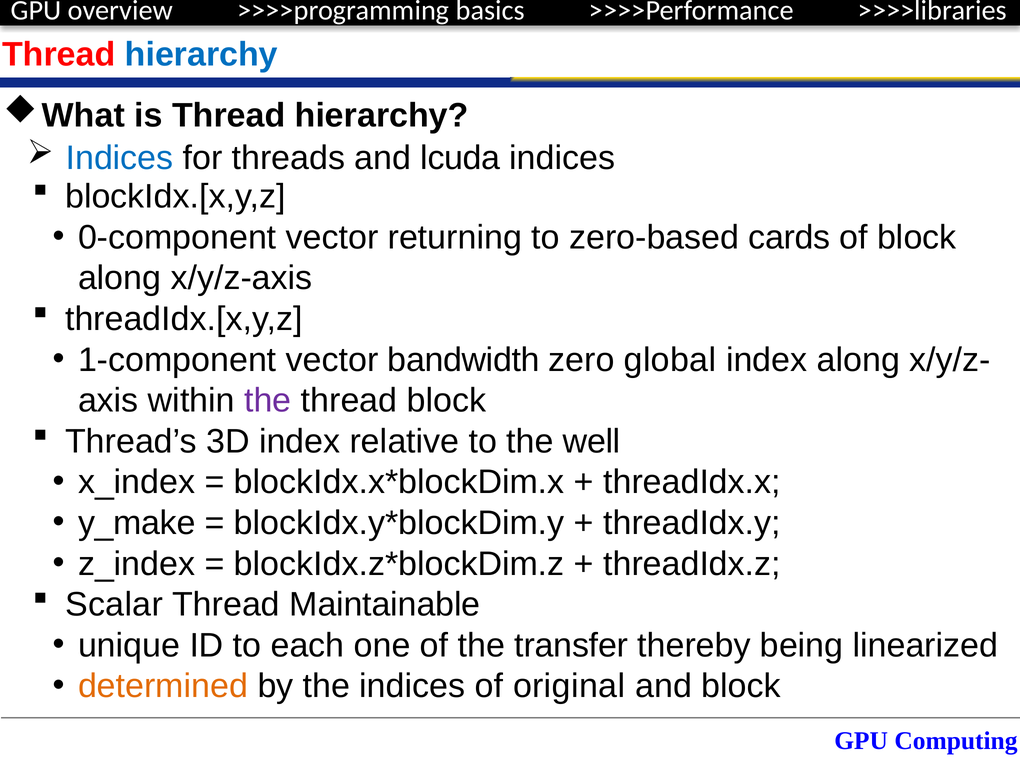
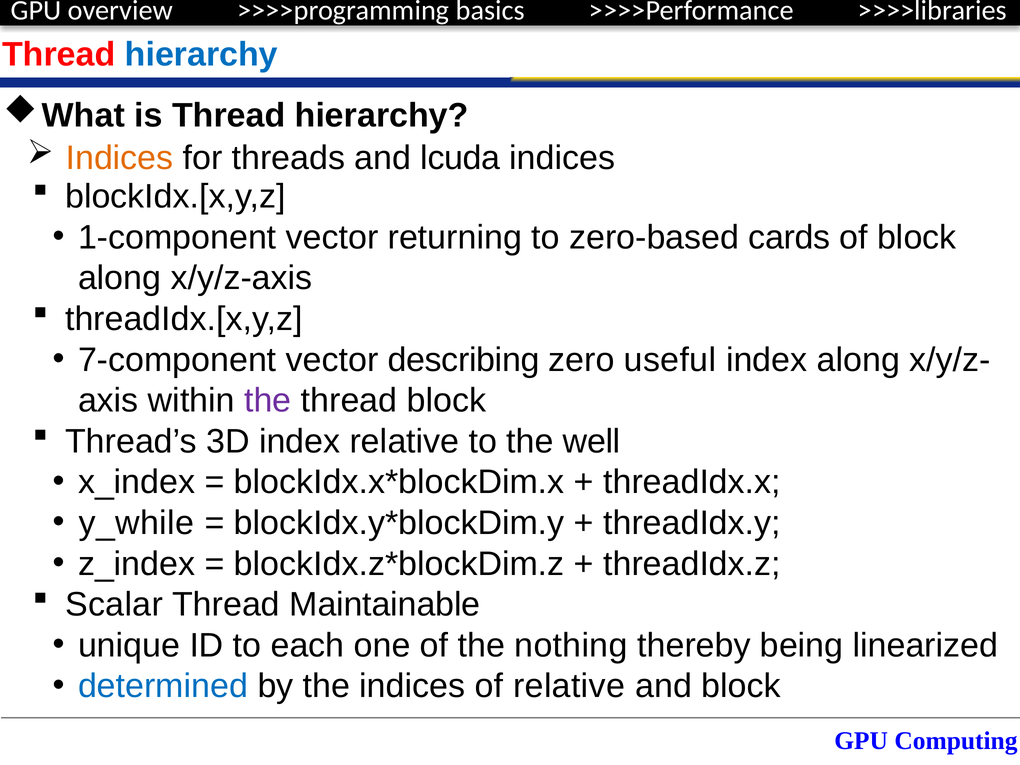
Indices colour: blue -> orange (120, 158)
0-component: 0-component -> 1-component (177, 237)
1-component: 1-component -> 7-component (177, 360)
bandwidth: bandwidth -> describing (464, 360)
global: global -> useful (670, 360)
y_make: y_make -> y_while (136, 523)
transfer: transfer -> nothing (571, 645)
determined colour: orange -> blue (163, 686)
of original: original -> relative (569, 686)
